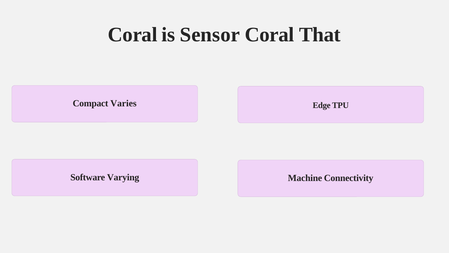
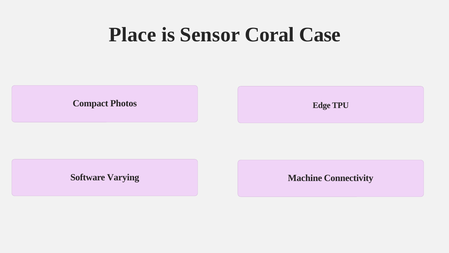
Coral: Coral -> Place (132, 34)
That: That -> Case (320, 34)
Varies: Varies -> Photos (124, 103)
